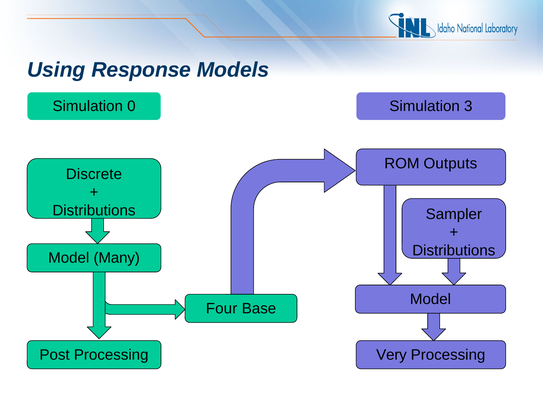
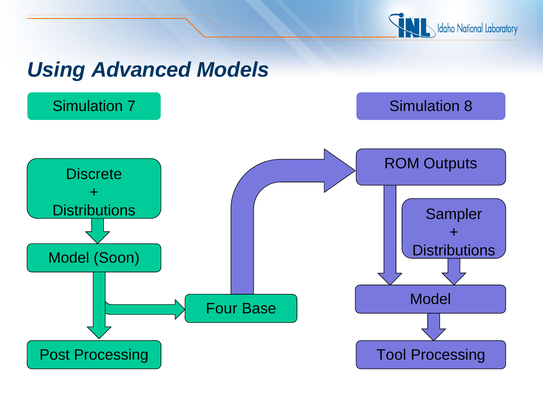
Response: Response -> Advanced (141, 70)
0: 0 -> 7 (131, 106)
3: 3 -> 8 (468, 106)
Many: Many -> Soon (117, 258)
Very: Very -> Tool (391, 355)
